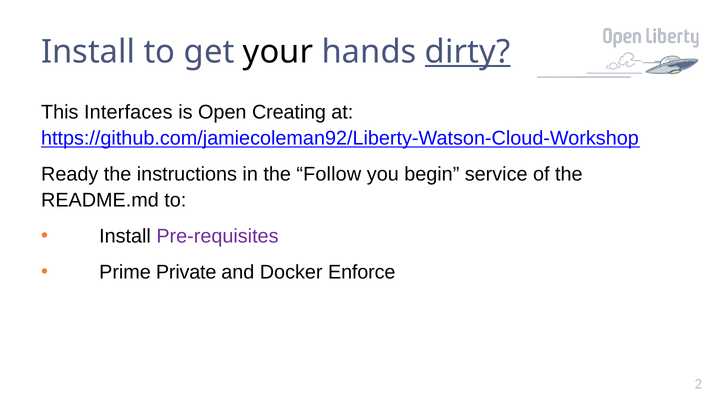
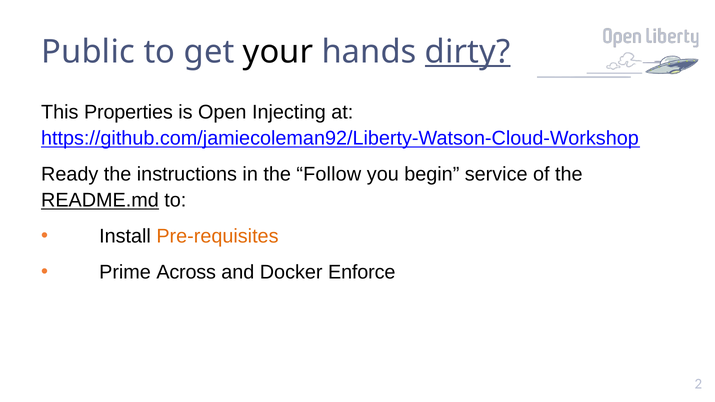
Install: Install -> Public (88, 52)
Interfaces: Interfaces -> Properties (128, 112)
Creating: Creating -> Injecting (289, 112)
README.md underline: none -> present (100, 200)
Pre-requisites colour: purple -> orange (217, 236)
Private: Private -> Across (186, 272)
